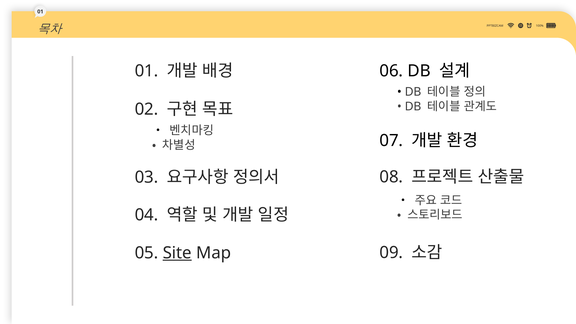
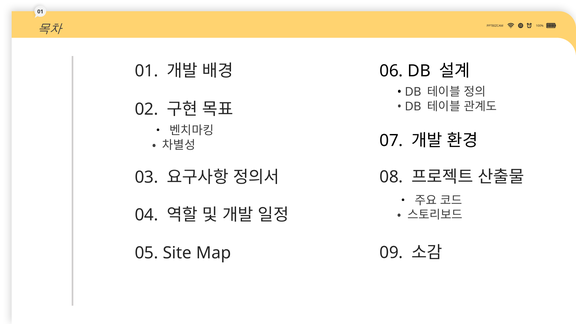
Site underline: present -> none (177, 253)
